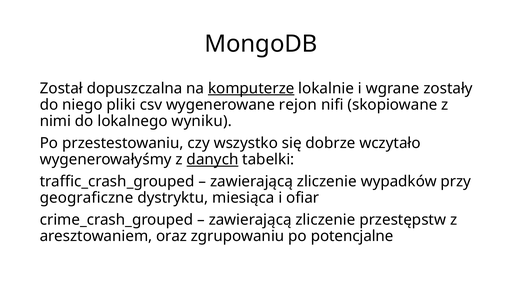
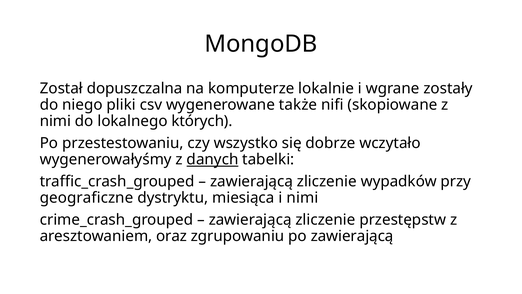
komputerze underline: present -> none (251, 88)
rejon: rejon -> także (298, 105)
wyniku: wyniku -> których (202, 121)
i ofiar: ofiar -> nimi (303, 198)
po potencjalne: potencjalne -> zawierającą (352, 236)
